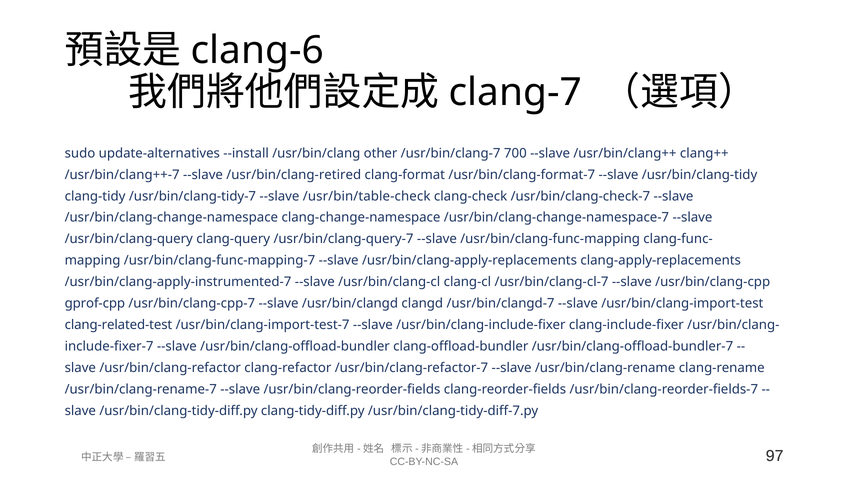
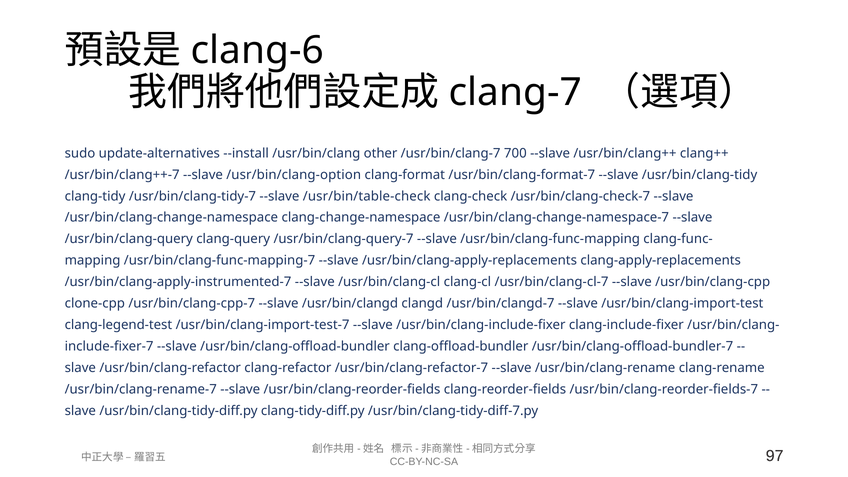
/usr/bin/clang-retired: /usr/bin/clang-retired -> /usr/bin/clang-option (294, 175)
gprof-cpp: gprof-cpp -> clone-cpp (95, 303)
clang-related-test: clang-related-test -> clang-legend-test (118, 325)
